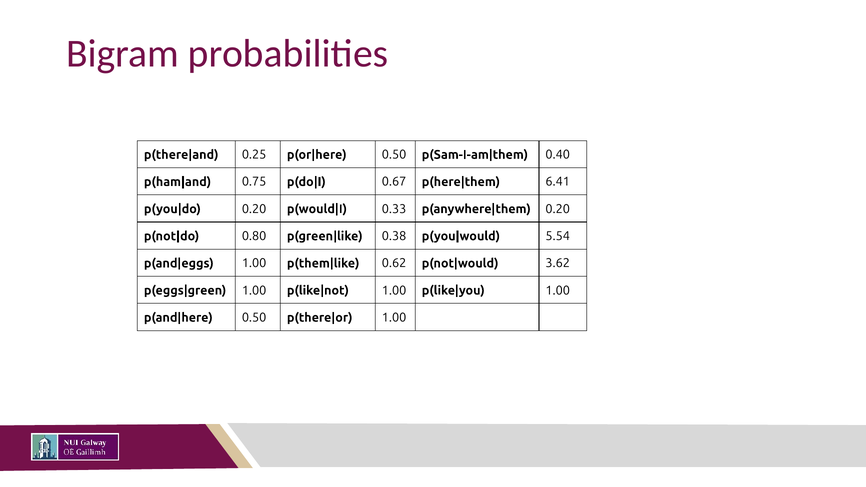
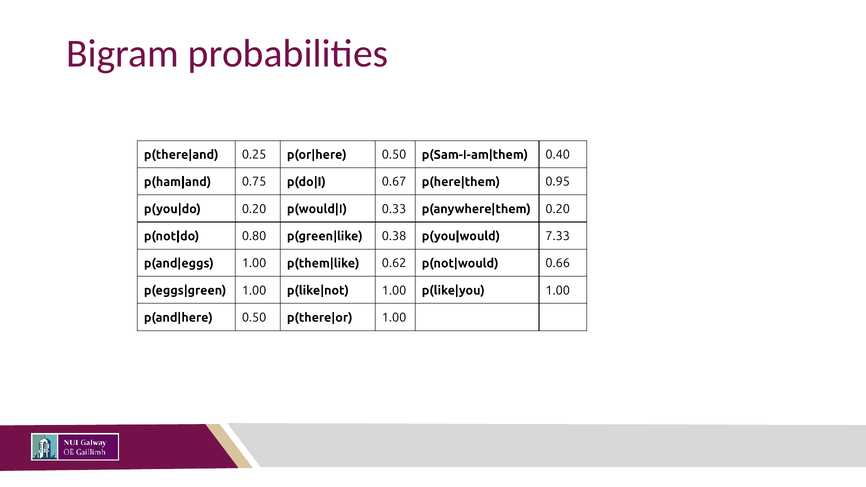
6.41: 6.41 -> 0.95 (558, 182)
5.54: 5.54 -> 7.33 (558, 236)
3.62: 3.62 -> 0.66 (558, 263)
